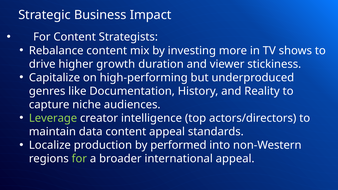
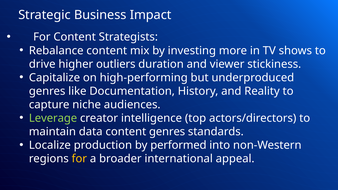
growth: growth -> outliers (116, 64)
content appeal: appeal -> genres (167, 132)
for colour: light green -> yellow (79, 159)
